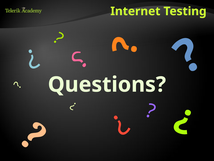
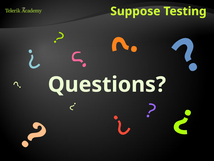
Internet: Internet -> Suppose (135, 11)
